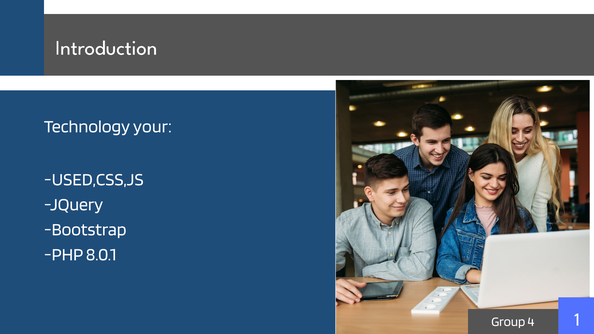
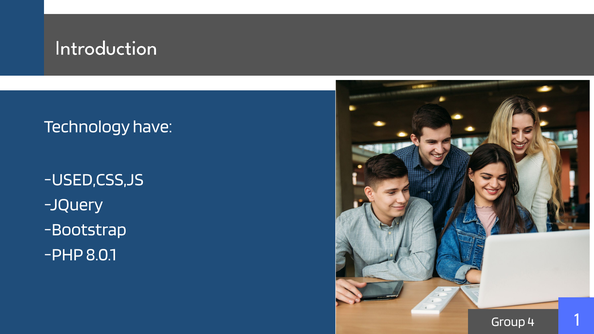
your: your -> have (152, 127)
